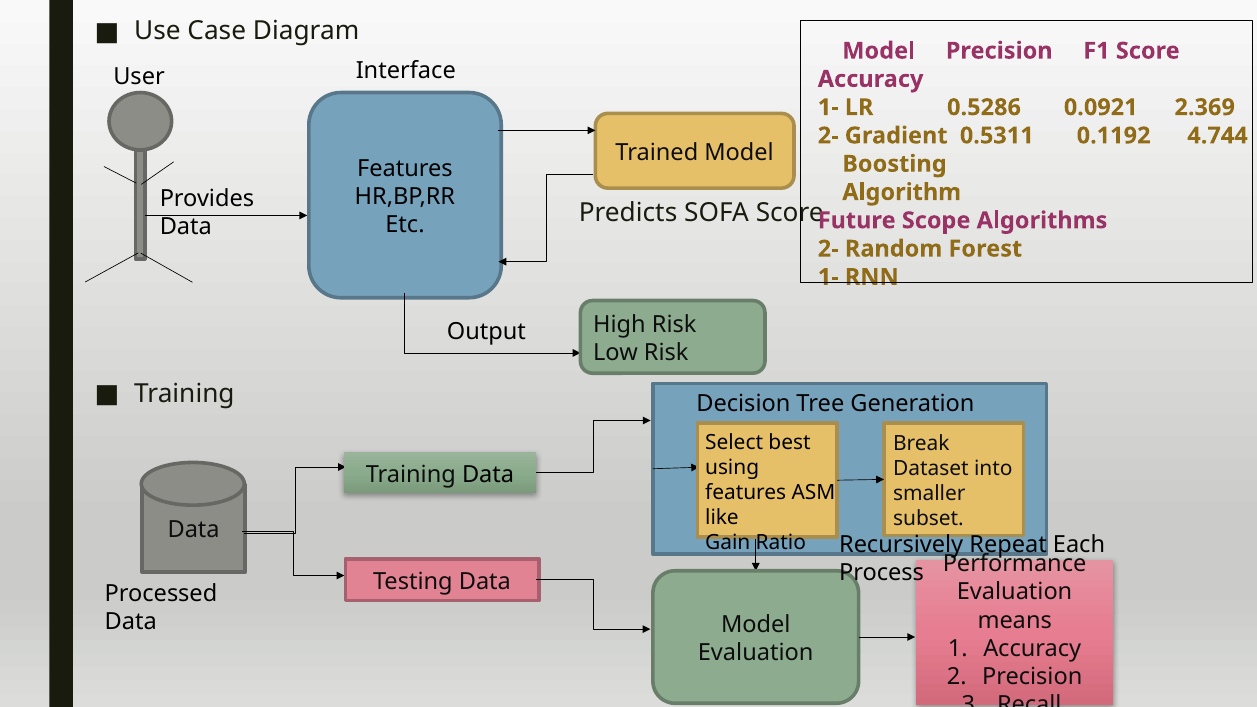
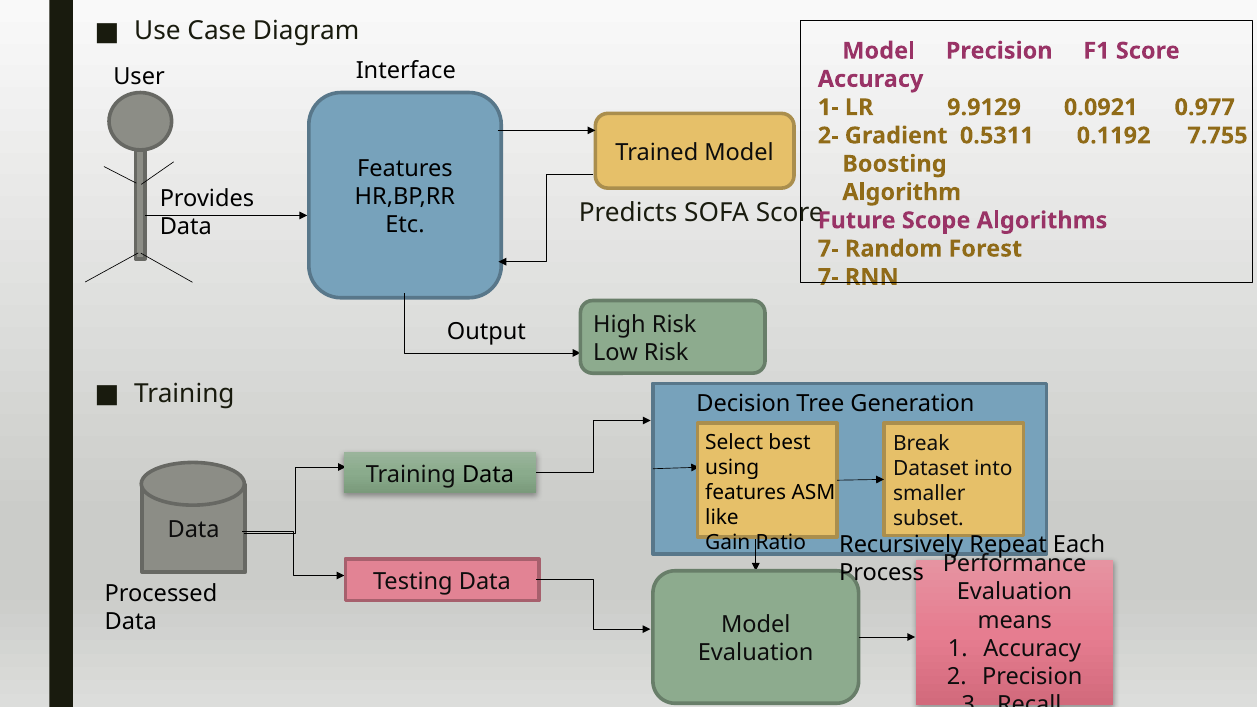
0.5286: 0.5286 -> 9.9129 (984, 107)
2.369: 2.369 -> 0.977 (1205, 107)
4.744: 4.744 -> 7.755 (1218, 136)
2-: 2- -> 7- (828, 249)
1-: 1- -> 7- (828, 277)
